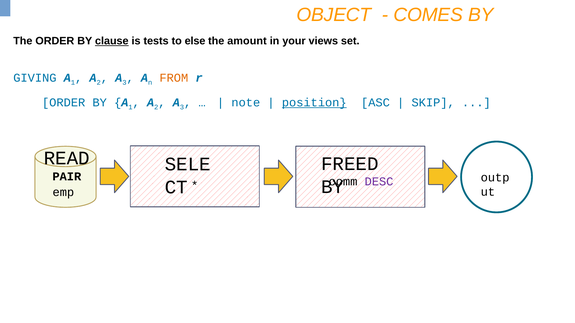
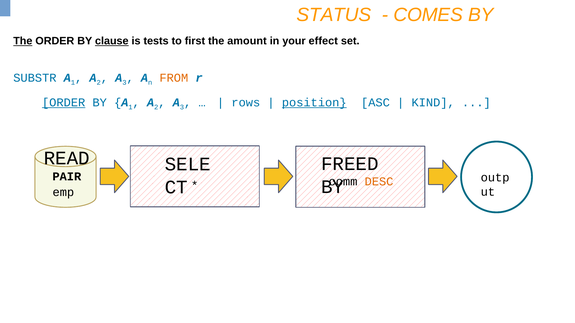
OBJECT: OBJECT -> STATUS (334, 15)
The underline: none -> present (23, 41)
else: else -> first (195, 41)
views: views -> effect (323, 41)
GIVING: GIVING -> SUBSTR (35, 78)
ORDER underline: none -> present (64, 103)
note: note -> rows (246, 103)
SKIP: SKIP -> KIND (433, 103)
DESC colour: purple -> orange (379, 182)
